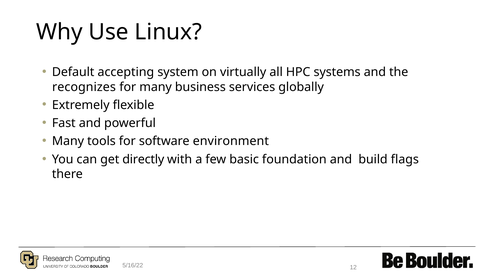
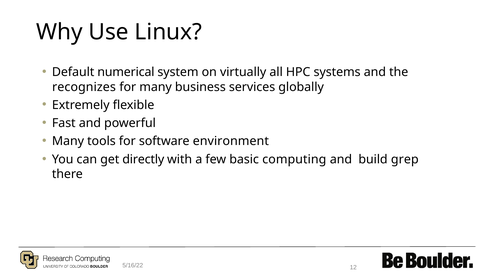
accepting: accepting -> numerical (126, 72)
foundation: foundation -> computing (294, 159)
flags: flags -> grep (405, 159)
